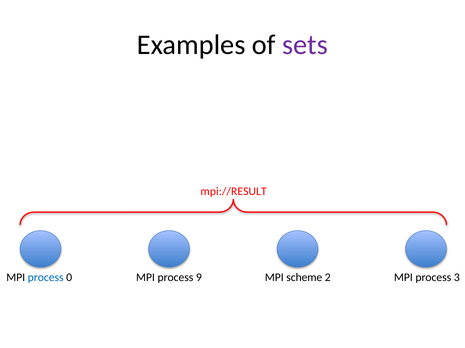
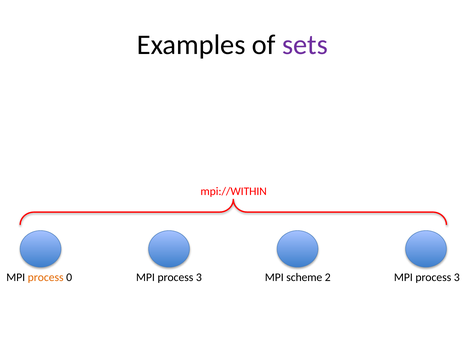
mpi://RESULT: mpi://RESULT -> mpi://WITHIN (234, 192)
process colour: blue -> orange (46, 278)
0 MPI process 9: 9 -> 3 (199, 278)
